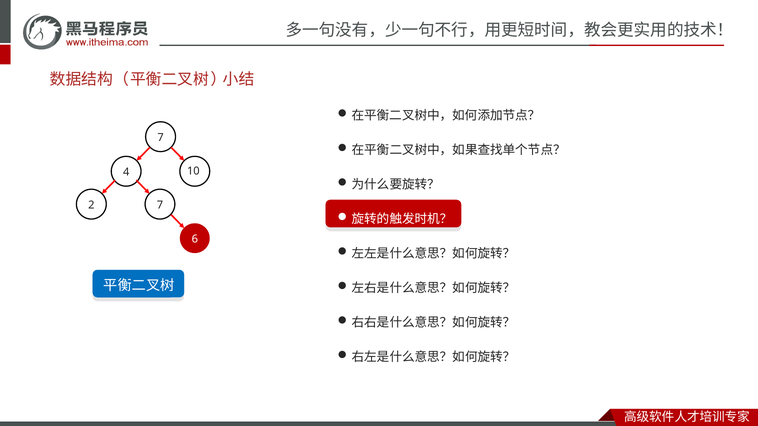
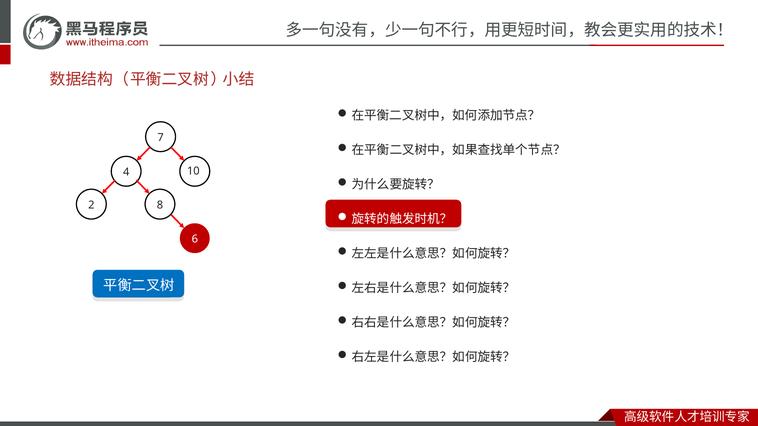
2 7: 7 -> 8 (160, 205)
